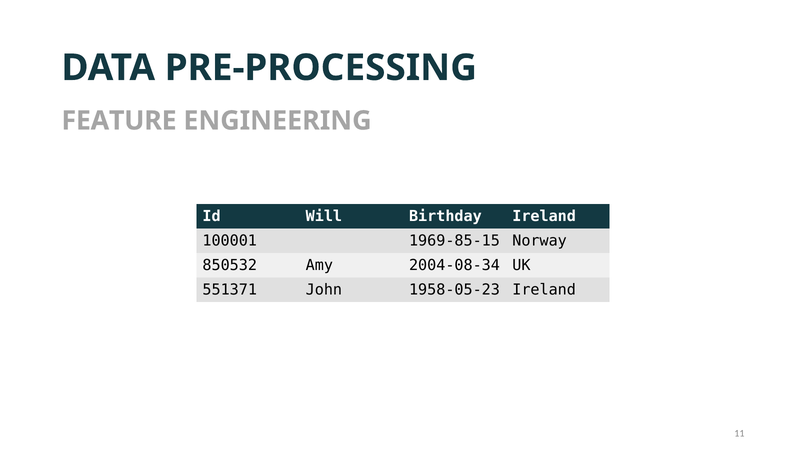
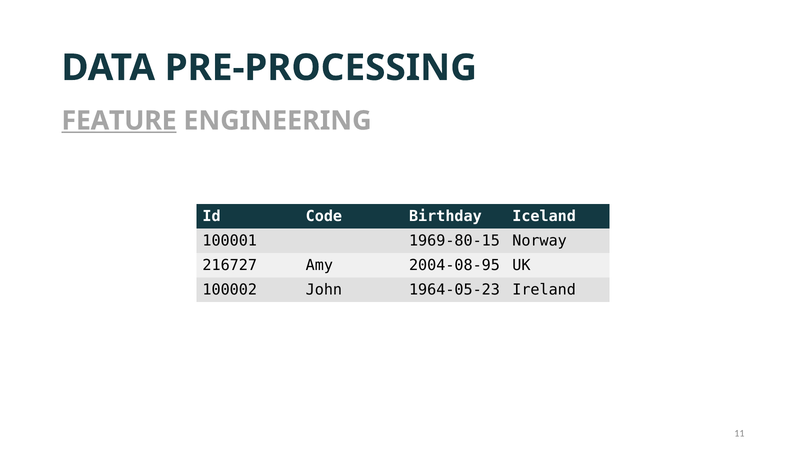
FEATURE underline: none -> present (119, 121)
Will: Will -> Code (324, 216)
Birthday Ireland: Ireland -> Iceland (544, 216)
1969-85-15: 1969-85-15 -> 1969-80-15 (454, 240)
850532: 850532 -> 216727 (230, 265)
2004-08-34: 2004-08-34 -> 2004-08-95 (454, 265)
551371: 551371 -> 100002 (230, 289)
1958-05-23: 1958-05-23 -> 1964-05-23 (454, 289)
